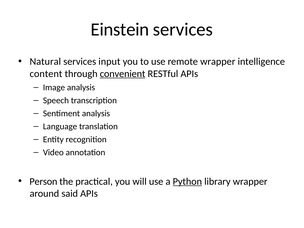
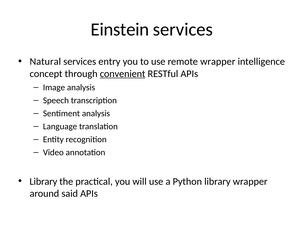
input: input -> entry (109, 62)
content: content -> concept (46, 74)
Person: Person -> Library (43, 181)
Python underline: present -> none (187, 181)
